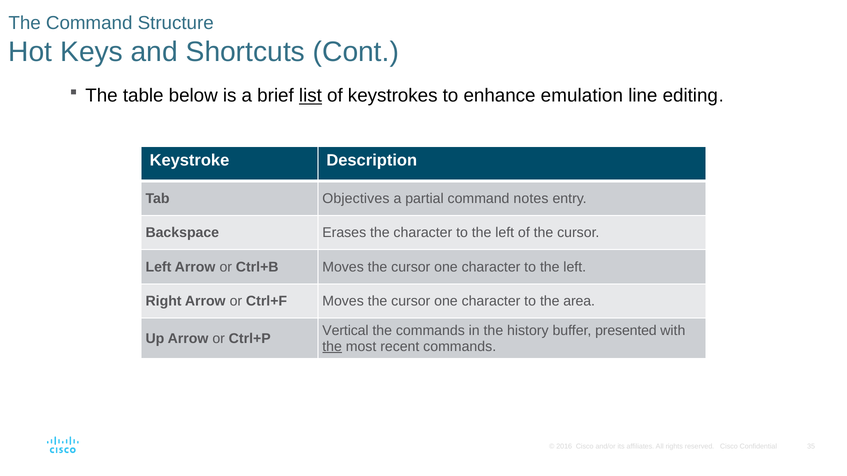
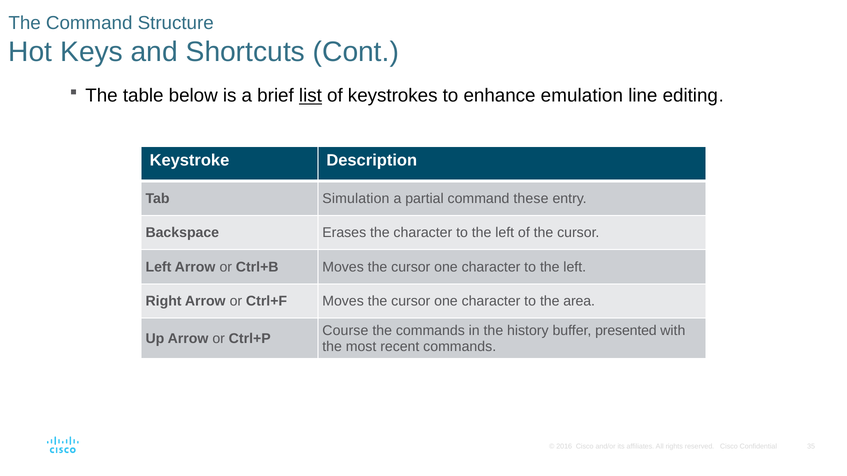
Objectives: Objectives -> Simulation (356, 199)
notes: notes -> these (531, 199)
Vertical: Vertical -> Course (345, 331)
the underline: present -> none (332, 347)
